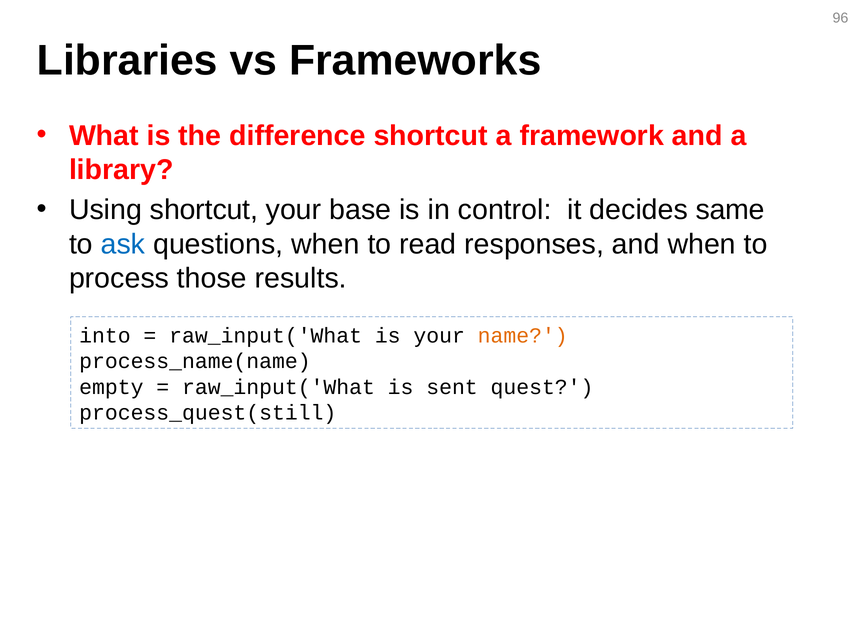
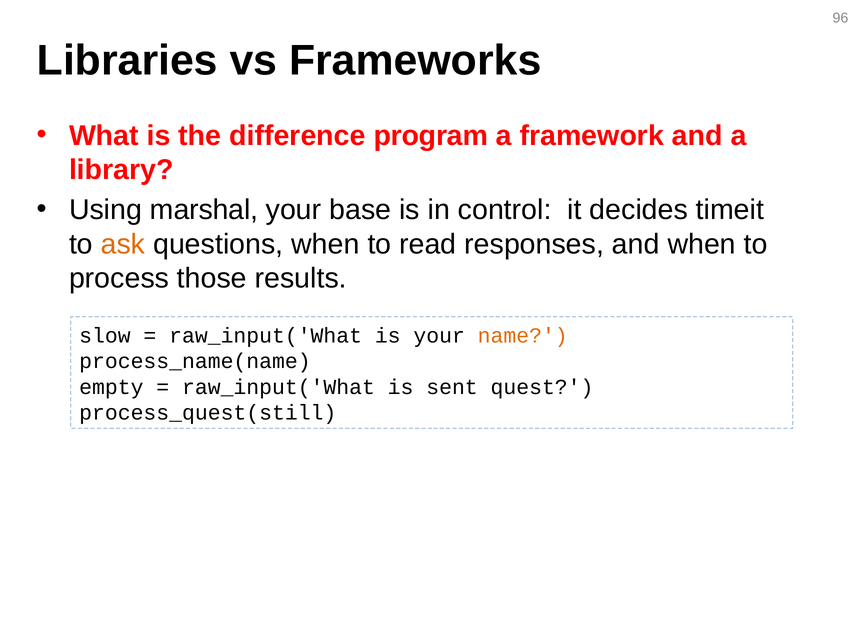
difference shortcut: shortcut -> program (431, 136)
Using shortcut: shortcut -> marshal (204, 210)
same: same -> timeit (730, 210)
ask colour: blue -> orange (123, 244)
into: into -> slow (105, 335)
